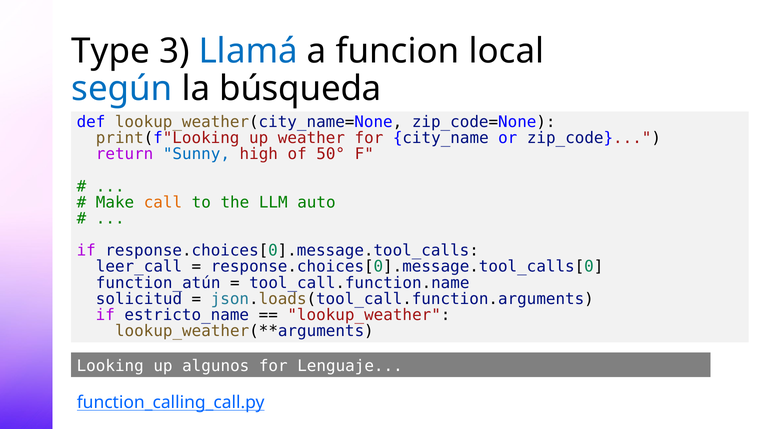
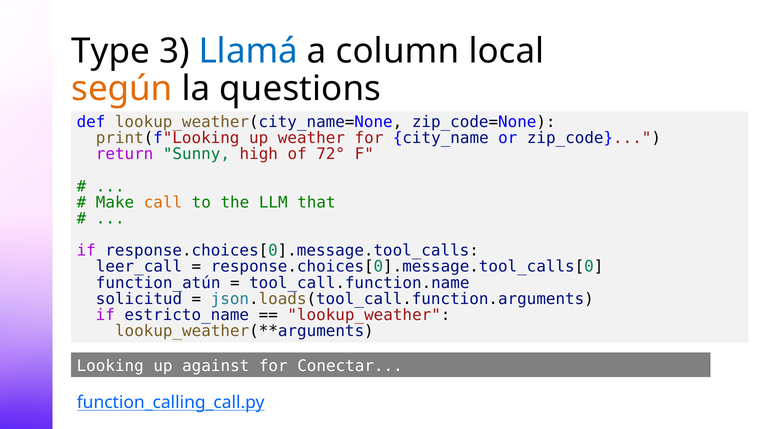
funcion: funcion -> column (398, 51)
según colour: blue -> orange (122, 89)
búsqueda: búsqueda -> questions (300, 89)
Sunny colour: blue -> green (196, 154)
50°: 50° -> 72° (331, 154)
auto: auto -> that (316, 203)
algunos: algunos -> against (216, 366)
Lenguaje: Lenguaje -> Conectar (350, 366)
